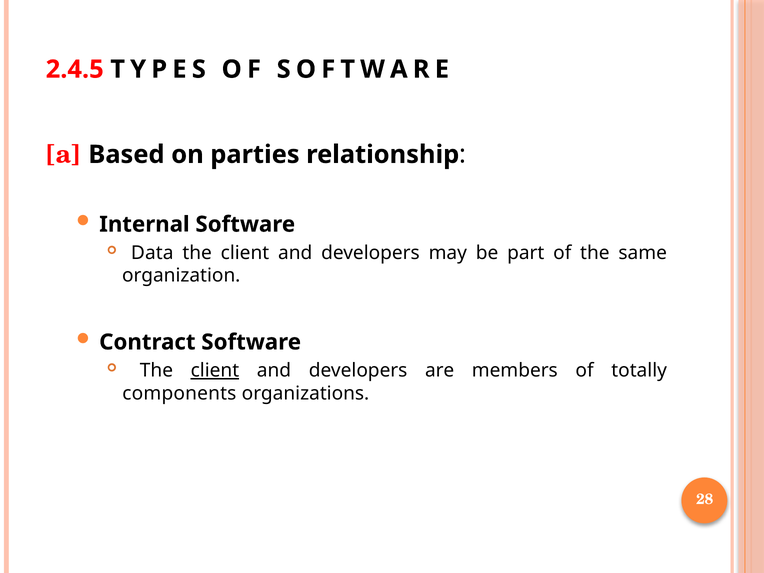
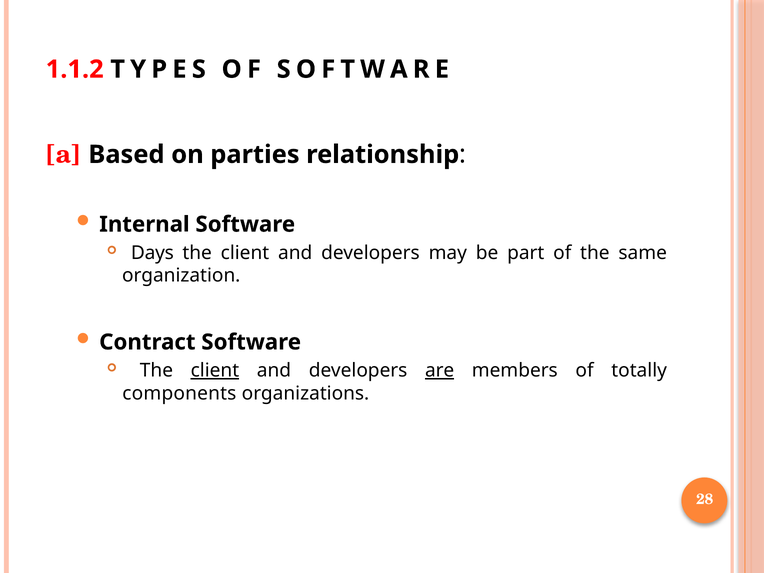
2.4.5: 2.4.5 -> 1.1.2 (75, 69)
Data: Data -> Days (152, 253)
are underline: none -> present (440, 371)
